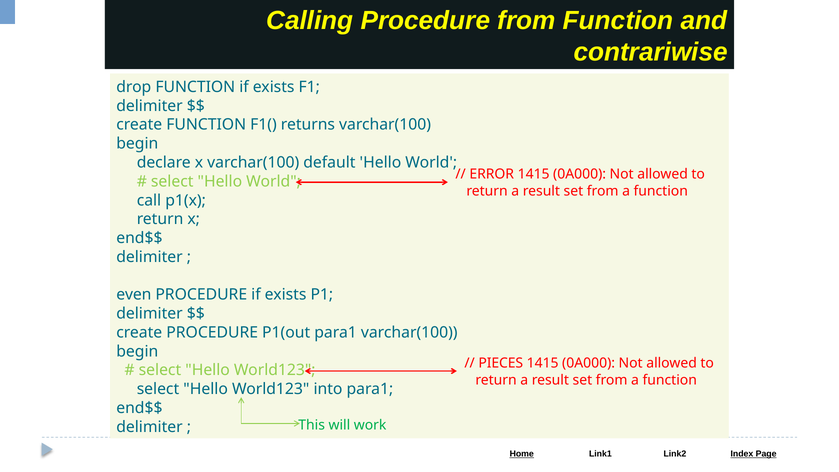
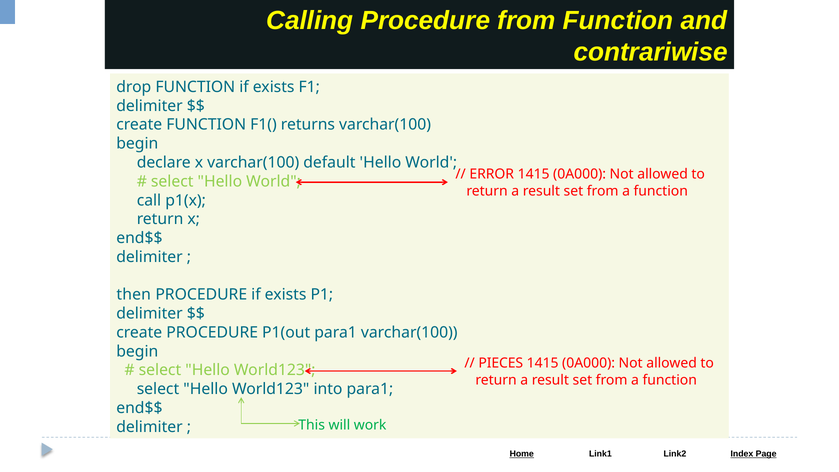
even: even -> then (134, 295)
